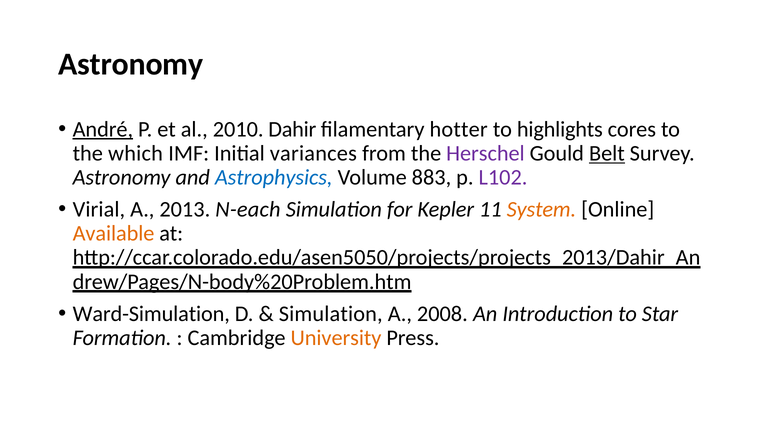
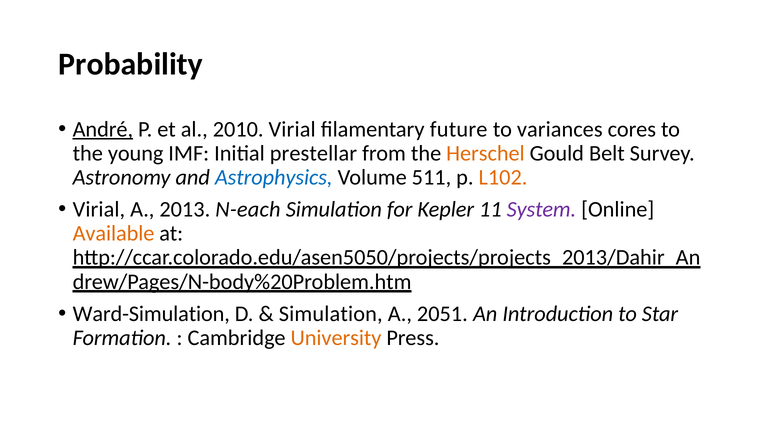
Astronomy: Astronomy -> Probability (131, 64)
2010 Dahir: Dahir -> Virial (292, 129)
hotter: hotter -> future (459, 129)
highlights: highlights -> variances (560, 129)
which: which -> young (136, 153)
variances: variances -> prestellar (313, 153)
Herschel colour: purple -> orange (485, 153)
Belt underline: present -> none (607, 153)
883: 883 -> 511 (431, 178)
L102 colour: purple -> orange (503, 178)
System colour: orange -> purple (541, 210)
2008: 2008 -> 2051 (442, 314)
